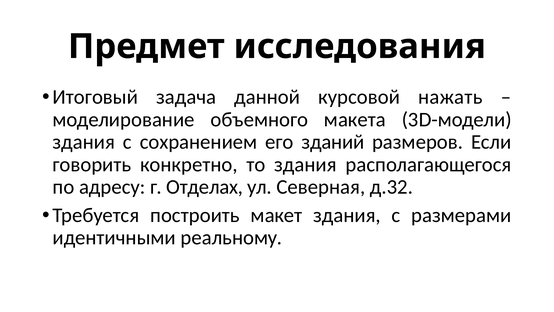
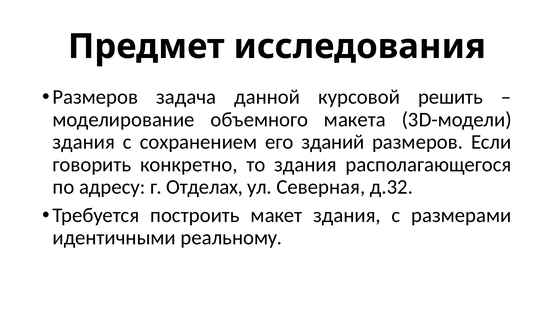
Итоговый: Итоговый -> Размеров (95, 97)
нажать: нажать -> решить (451, 97)
